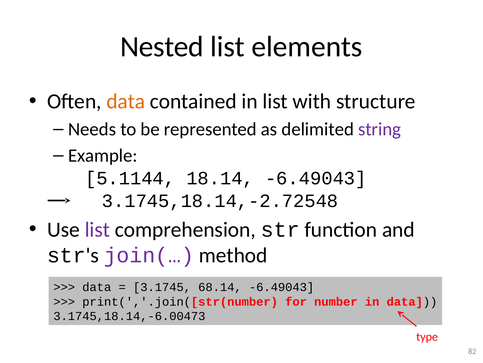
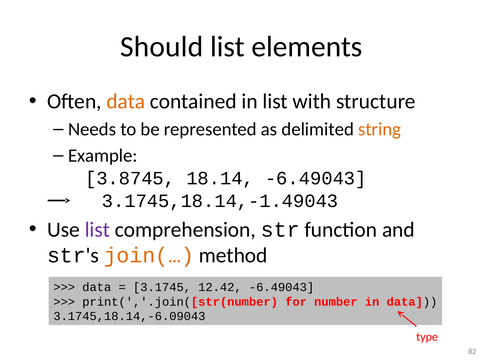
Nested: Nested -> Should (162, 47)
string colour: purple -> orange (380, 129)
5.1144: 5.1144 -> 3.8745 (130, 178)
3.1745,18.14,-2.72548: 3.1745,18.14,-2.72548 -> 3.1745,18.14,-1.49043 (220, 200)
join(… colour: purple -> orange (149, 255)
68.14: 68.14 -> 12.42 (220, 287)
3.1745,18.14,-6.00473: 3.1745,18.14,-6.00473 -> 3.1745,18.14,-6.09043 (129, 316)
